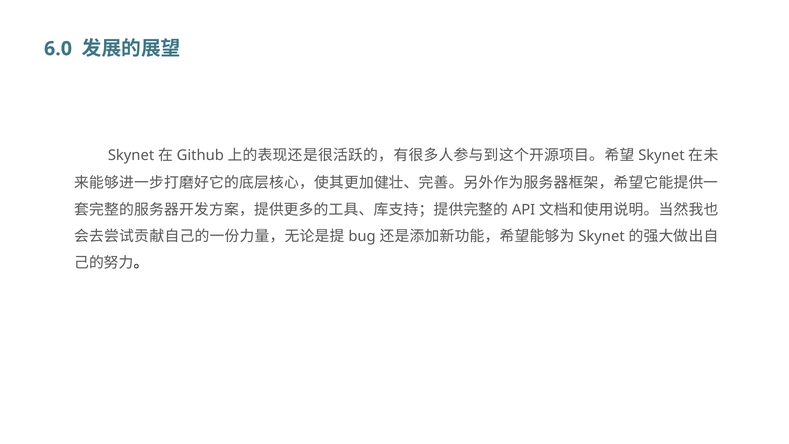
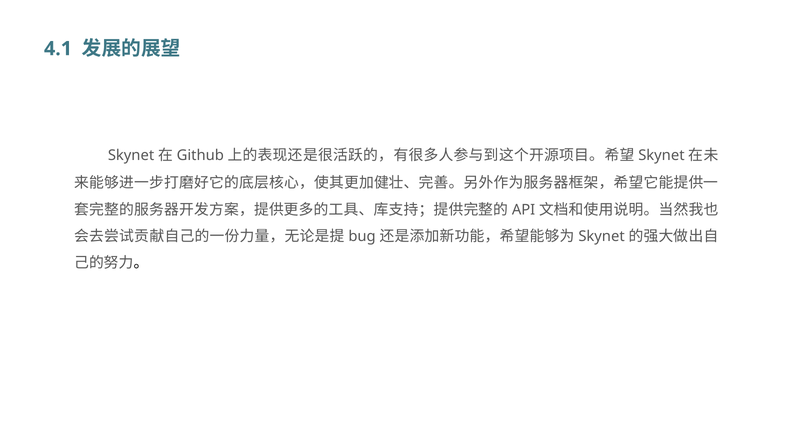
6.0: 6.0 -> 4.1 (58, 49)
